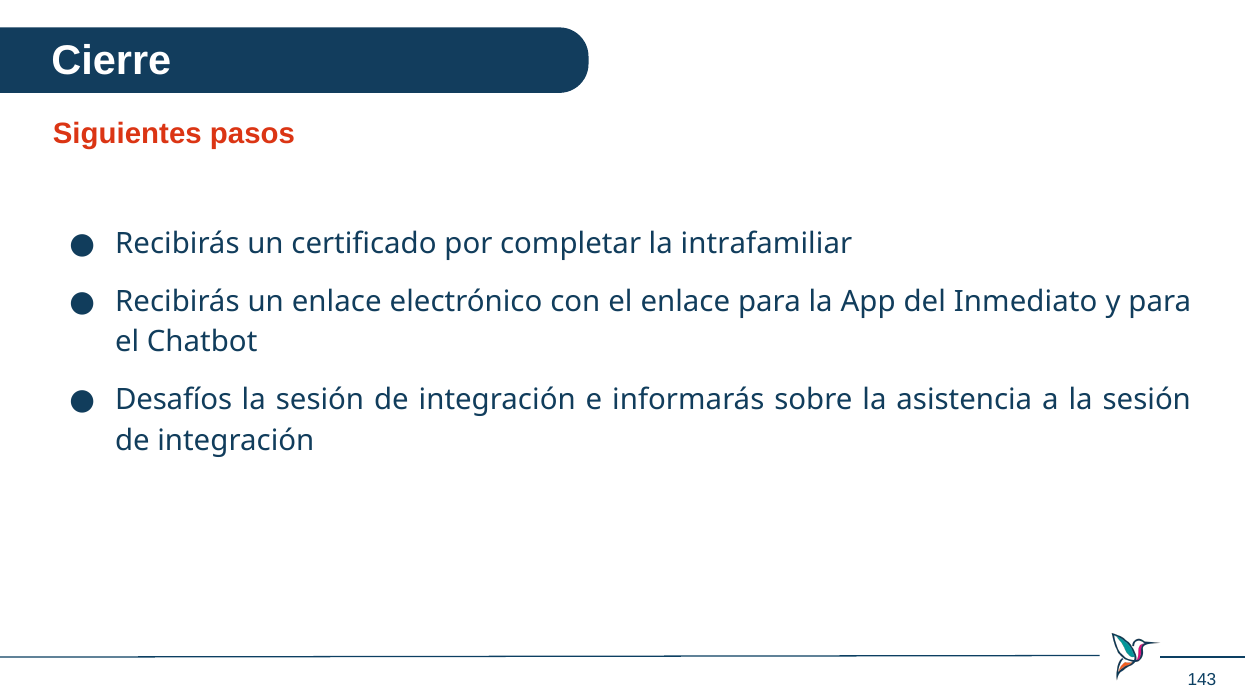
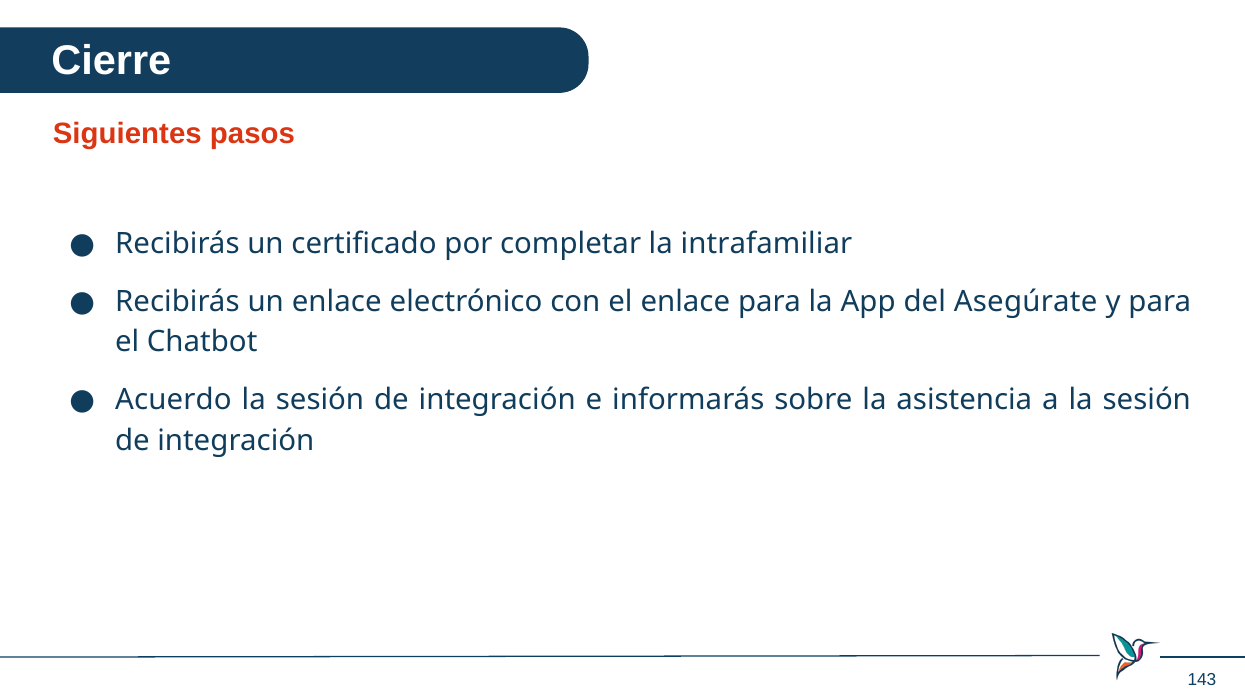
Inmediato: Inmediato -> Asegúrate (1026, 302)
Desafíos: Desafíos -> Acuerdo (173, 400)
